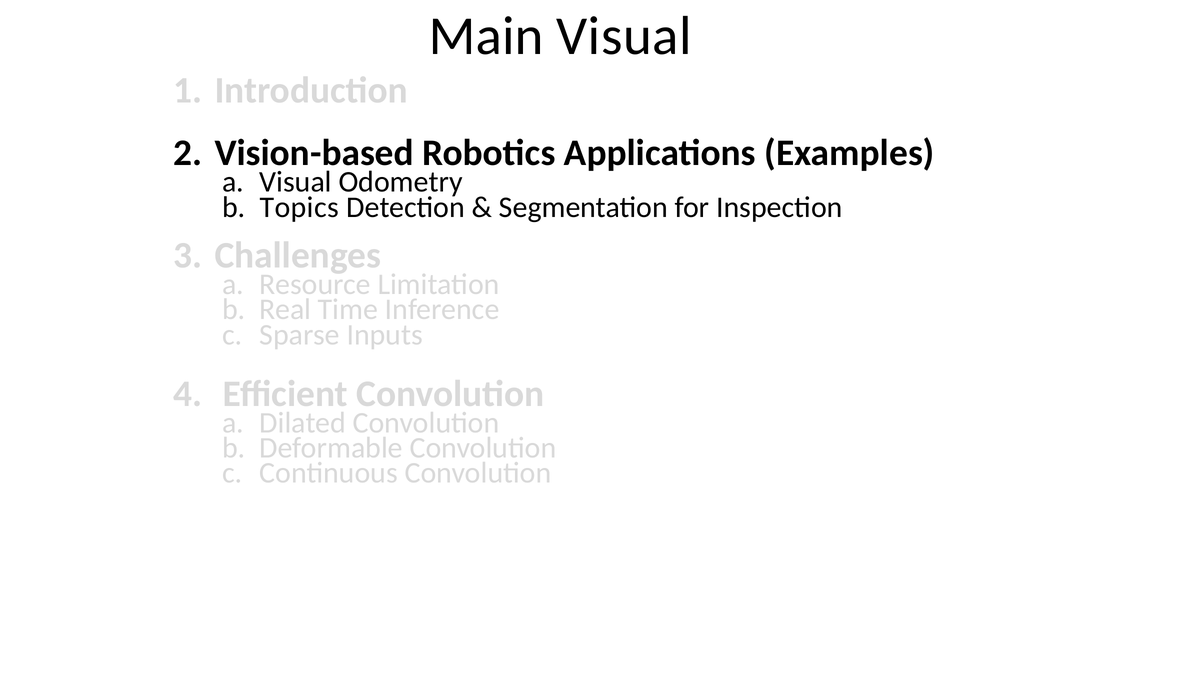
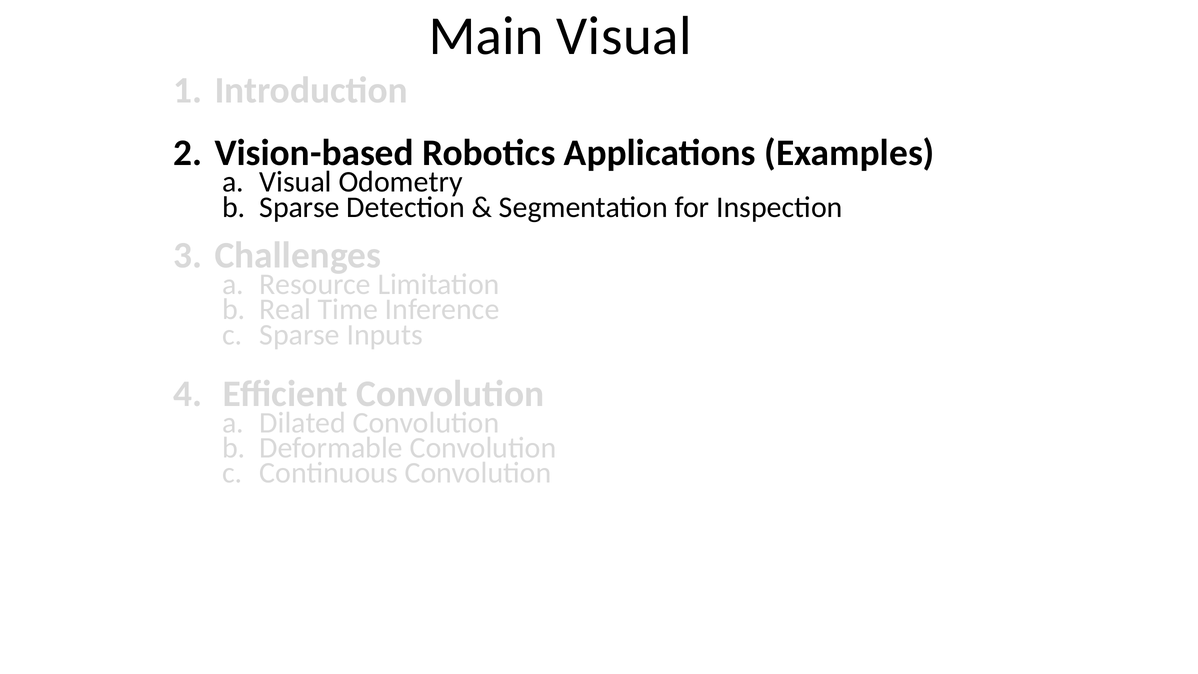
Topics: Topics -> Sparse (300, 207)
